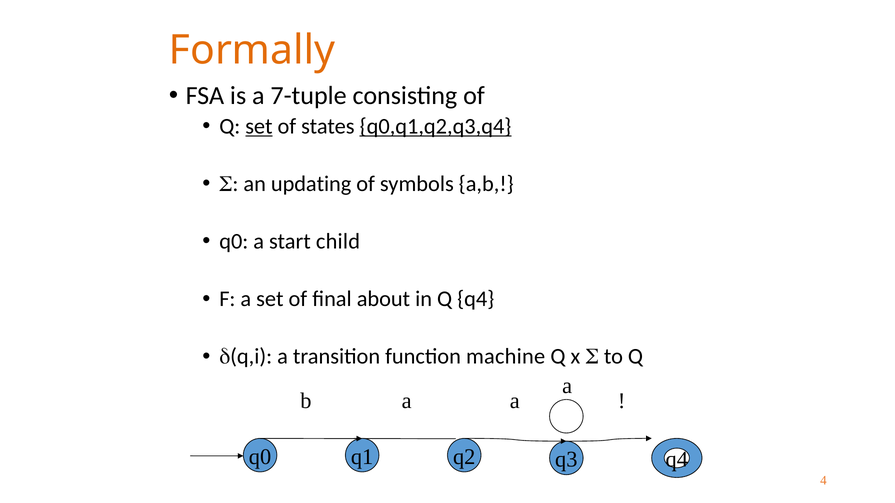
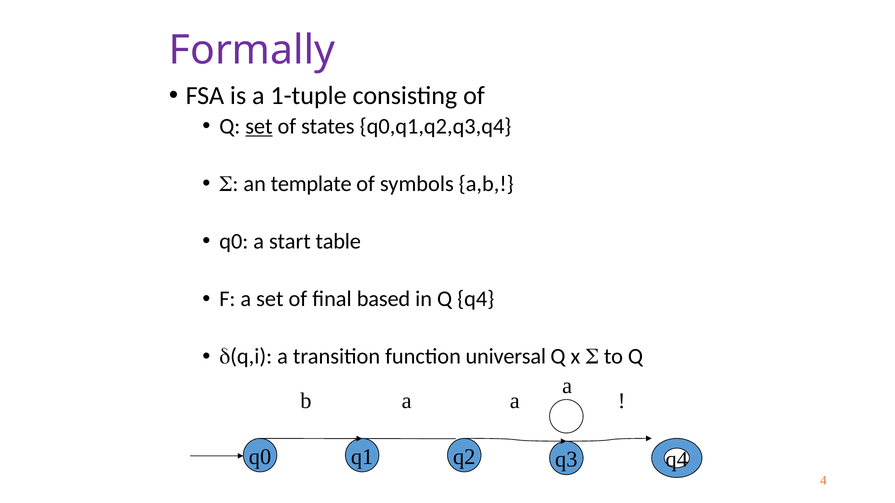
Formally colour: orange -> purple (252, 50)
7-tuple: 7-tuple -> 1-tuple (309, 96)
q0,q1,q2,q3,q4 underline: present -> none (436, 126)
updating: updating -> template (311, 184)
child: child -> table (338, 242)
about: about -> based (383, 299)
machine: machine -> universal (506, 357)
